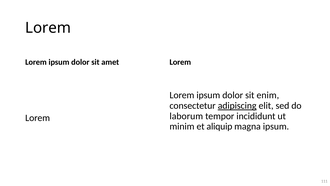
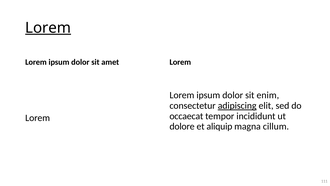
Lorem underline: none -> present (48, 28)
laborum: laborum -> occaecat (186, 116)
minim: minim -> dolore (182, 126)
magna ipsum: ipsum -> cillum (276, 126)
